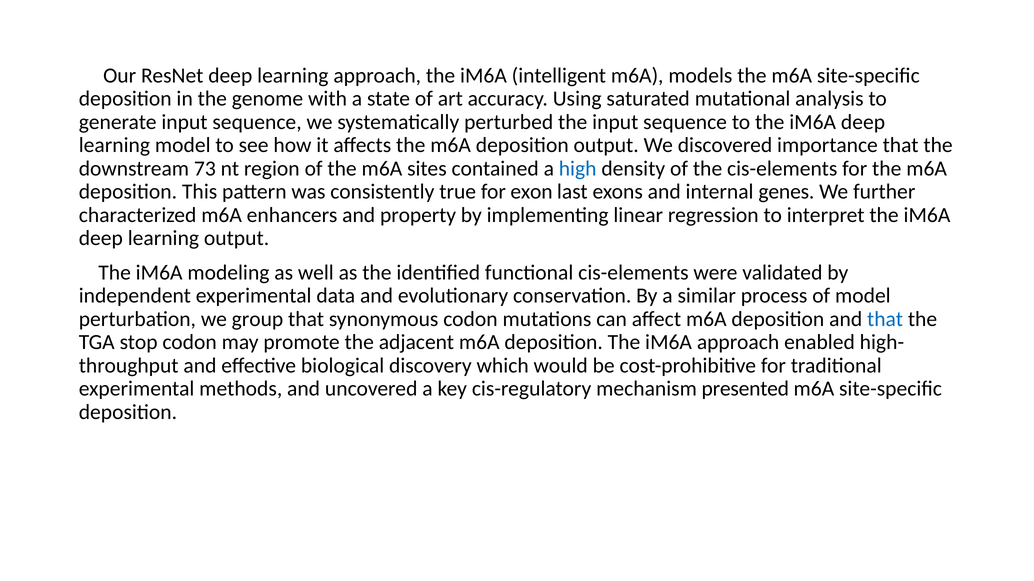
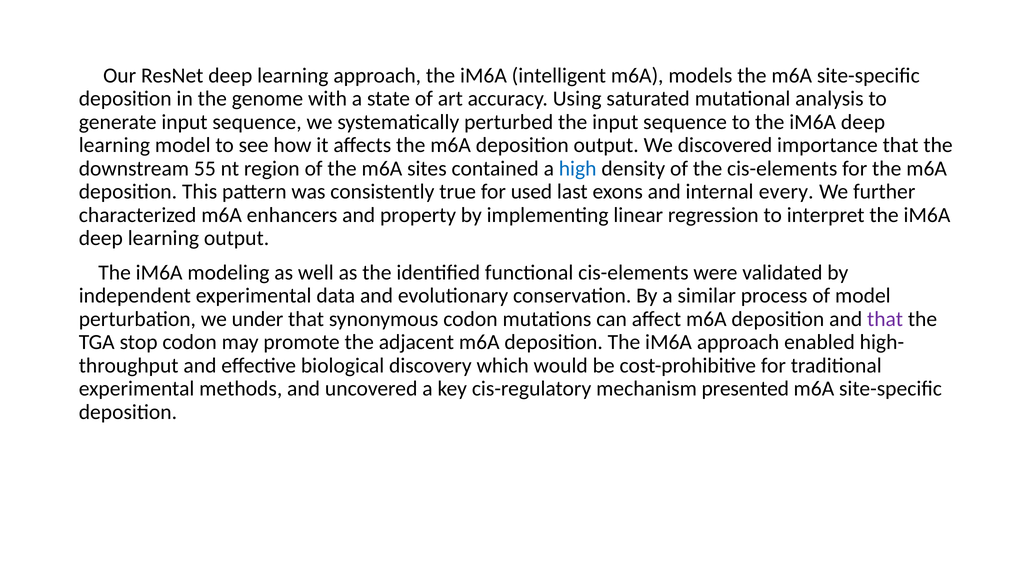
73: 73 -> 55 (205, 169)
exon: exon -> used (531, 192)
genes: genes -> every (786, 192)
group: group -> under (258, 319)
that colour: blue -> purple (885, 319)
